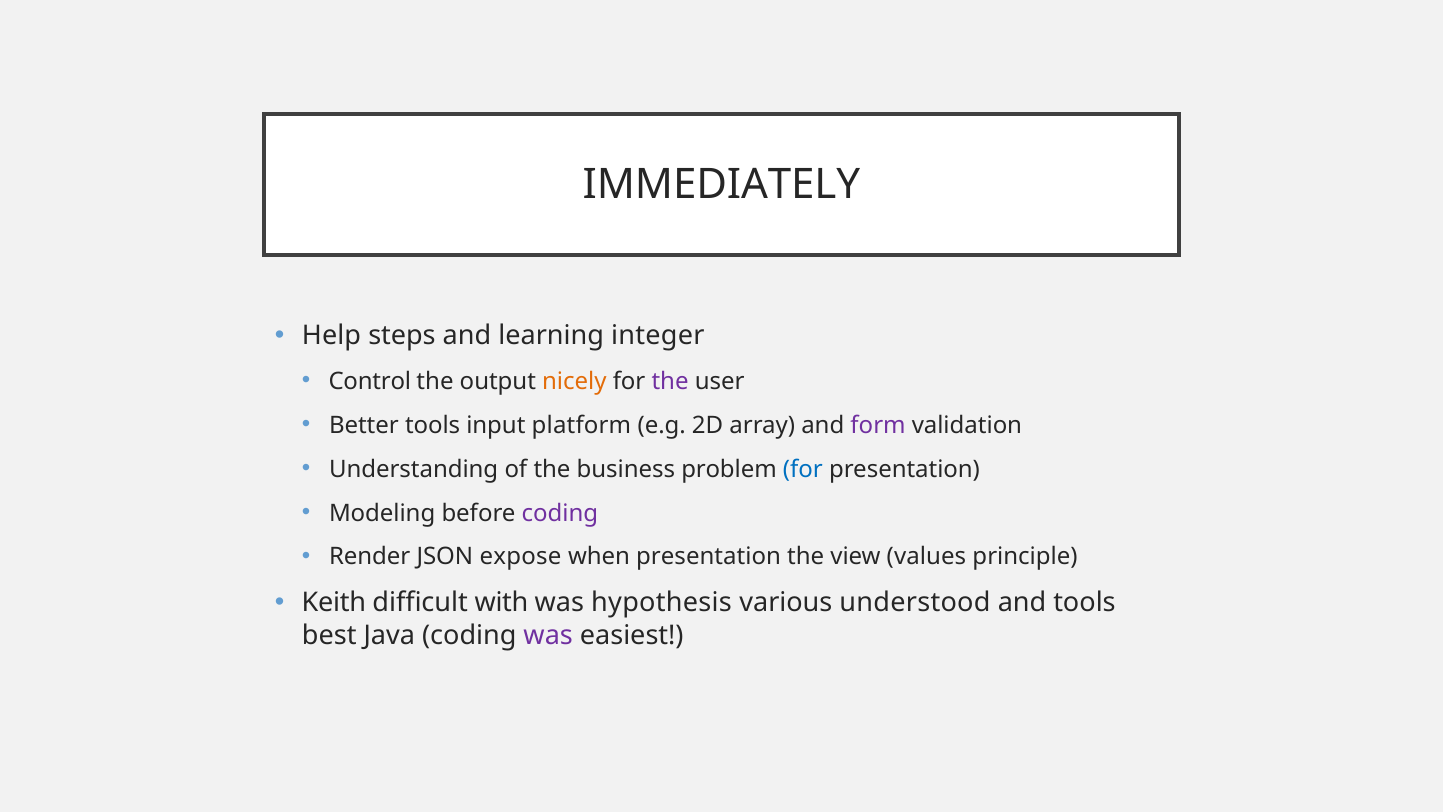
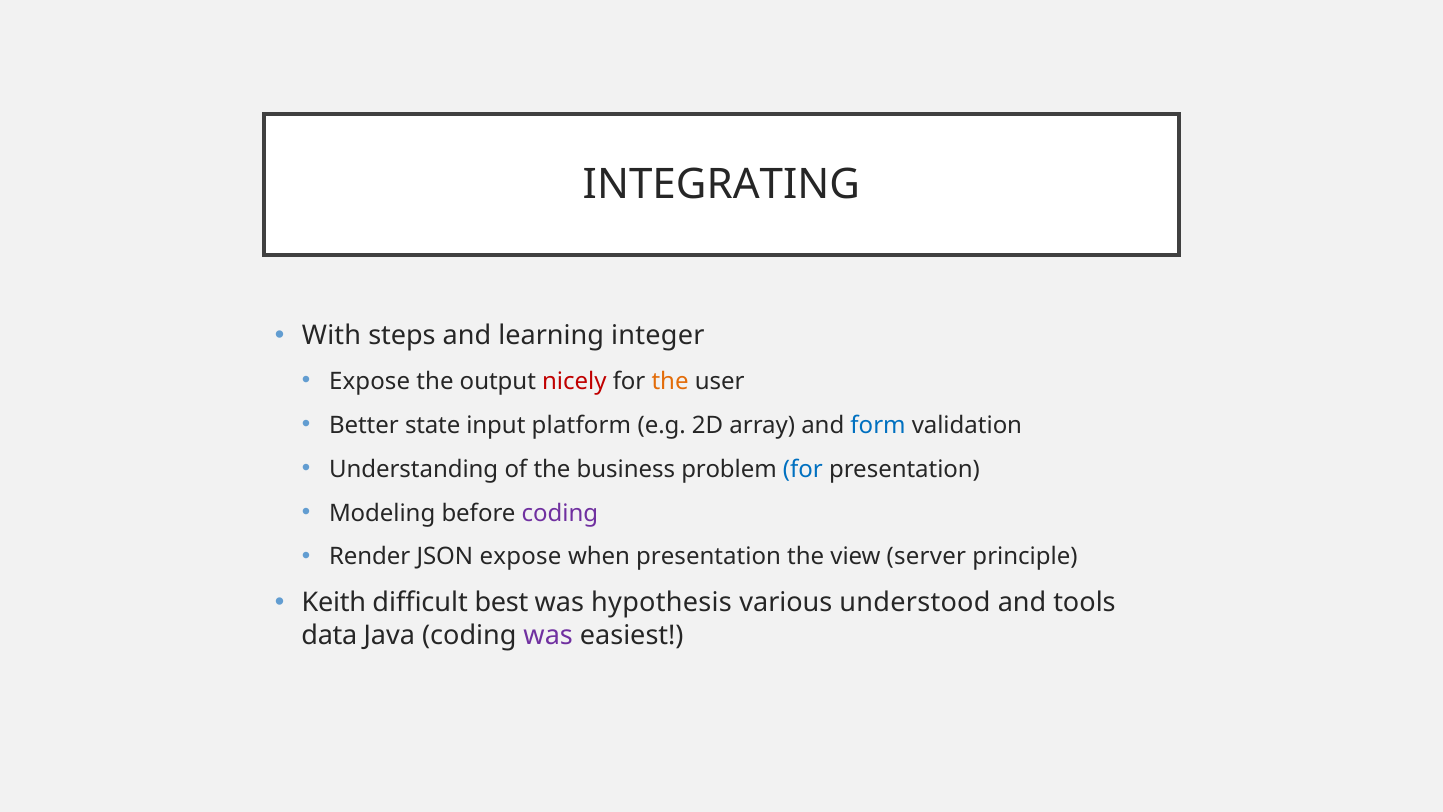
IMMEDIATELY: IMMEDIATELY -> INTEGRATING (721, 184)
Help: Help -> With (331, 336)
Control: Control -> Expose (370, 381)
nicely colour: orange -> red (574, 381)
the colour: purple -> orange (670, 381)
Better tools: tools -> state (433, 425)
form colour: purple -> blue (878, 425)
values: values -> server (926, 557)
with: with -> best (501, 603)
best: best -> data (329, 635)
